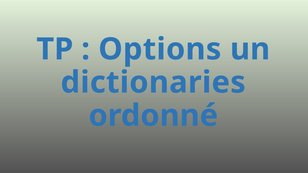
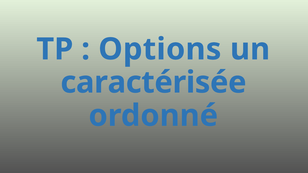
dictionaries: dictionaries -> caractérisée (153, 83)
